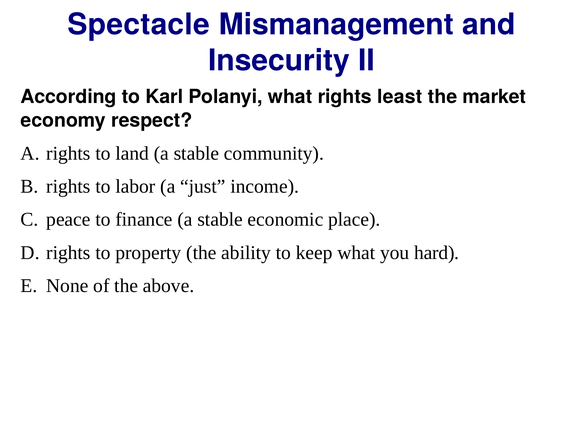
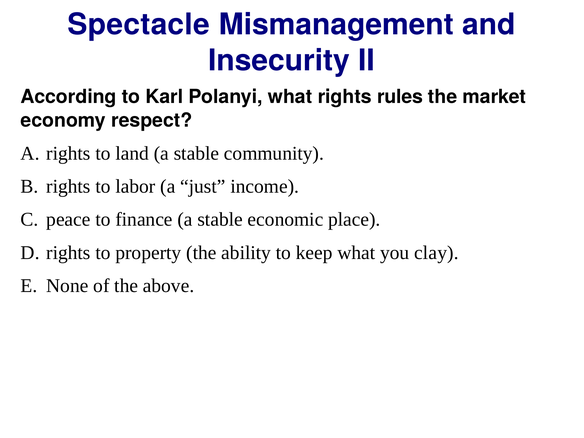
least: least -> rules (400, 97)
hard: hard -> clay (436, 253)
